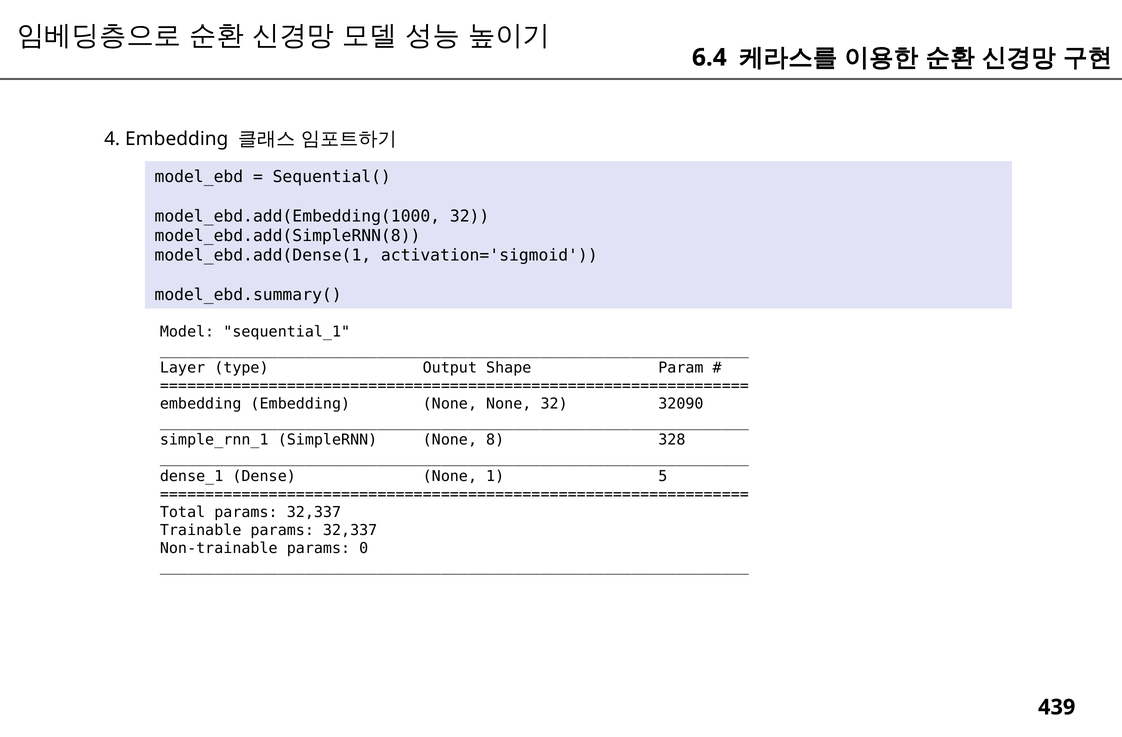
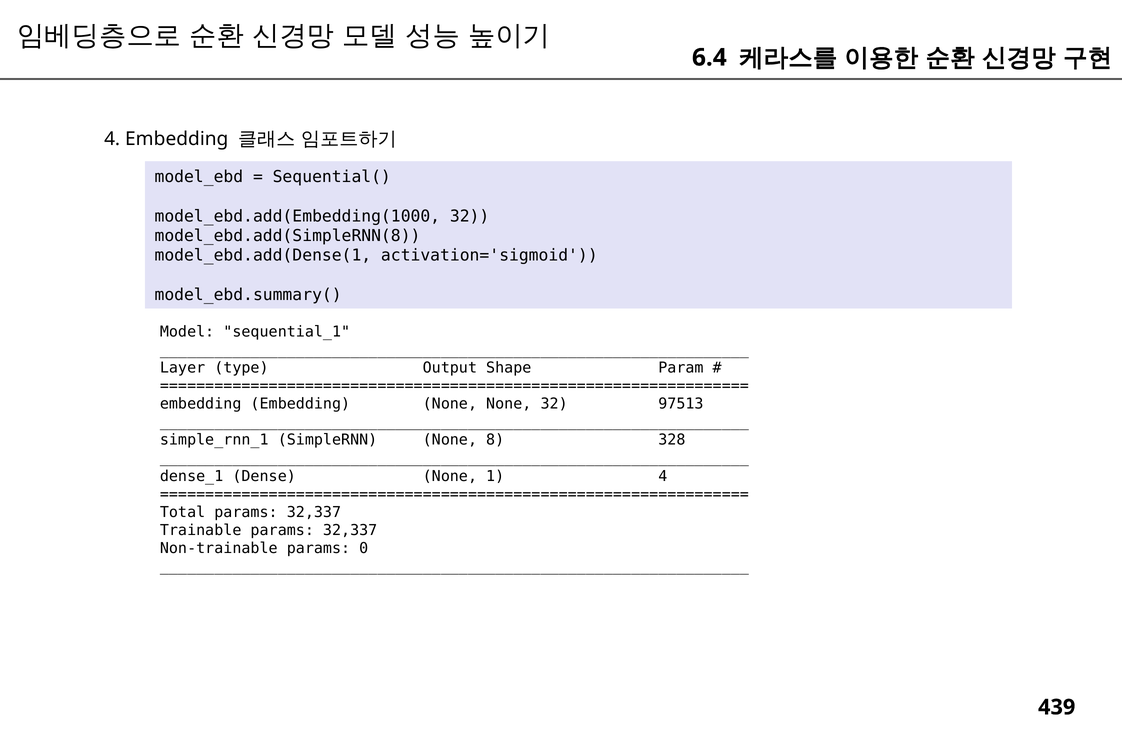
32090: 32090 -> 97513 (681, 404)
1 5: 5 -> 4 (663, 476)
